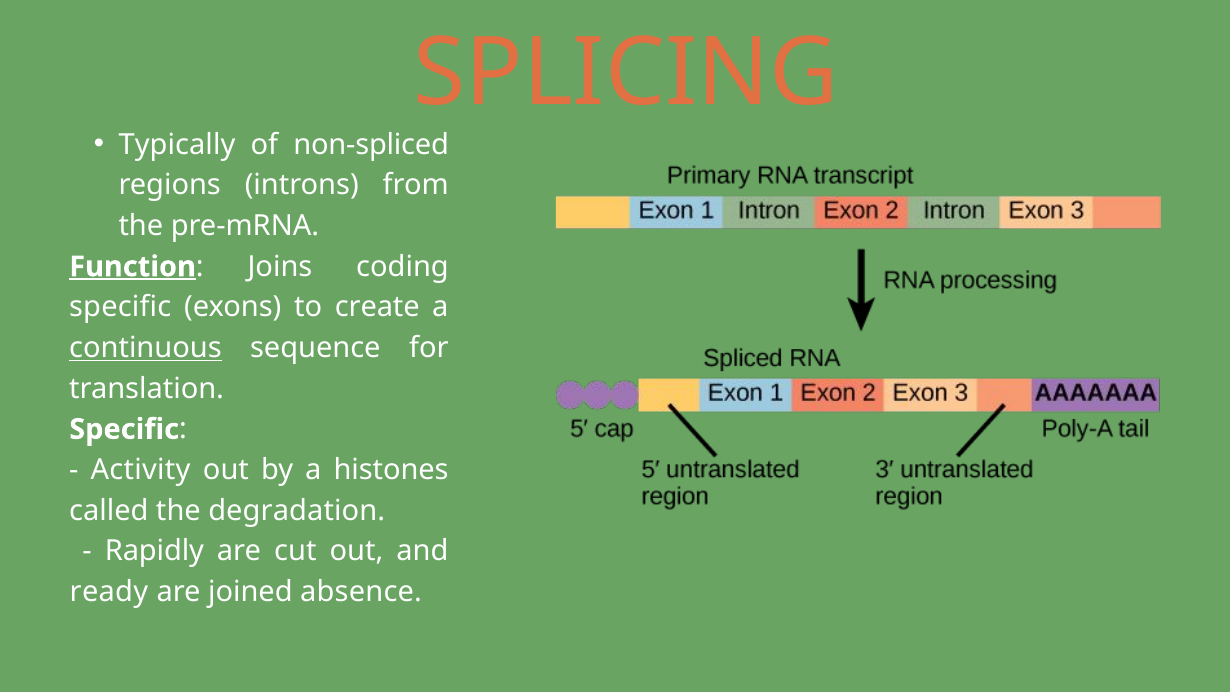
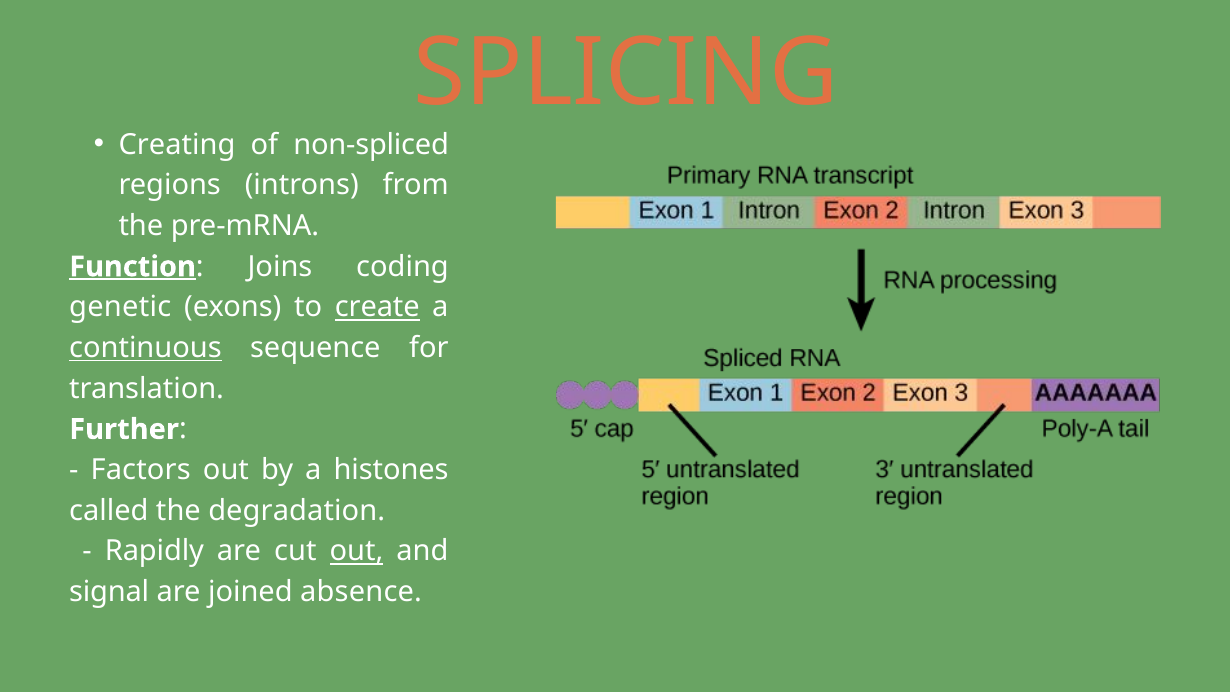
Typically: Typically -> Creating (177, 145)
specific: specific -> genetic (120, 307)
create underline: none -> present (377, 307)
Specific: Specific -> Further (124, 429)
Activity: Activity -> Factors (141, 470)
out underline: none -> present (356, 551)
ready: ready -> signal (109, 592)
